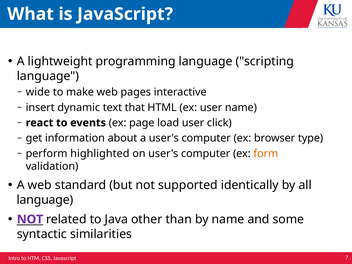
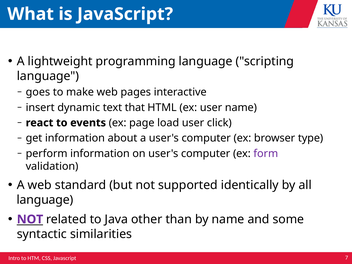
wide: wide -> goes (38, 92)
perform highlighted: highlighted -> information (100, 153)
form colour: orange -> purple (266, 153)
